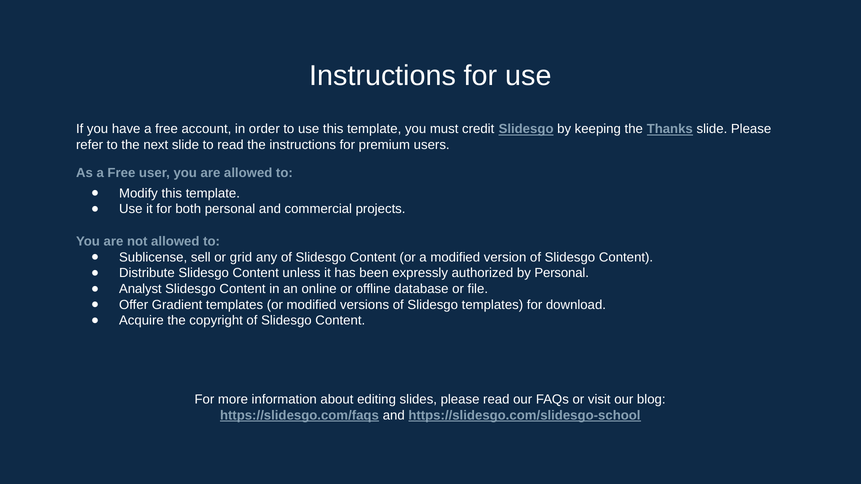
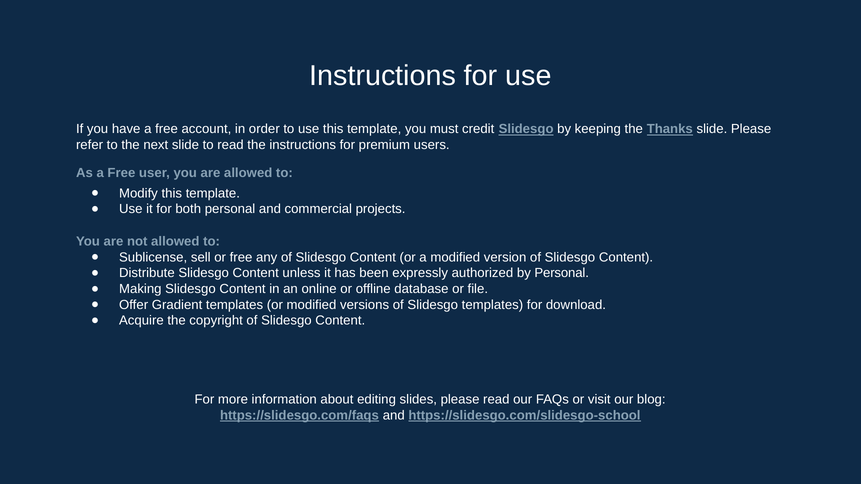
or grid: grid -> free (241, 258)
Analyst: Analyst -> Making (140, 289)
